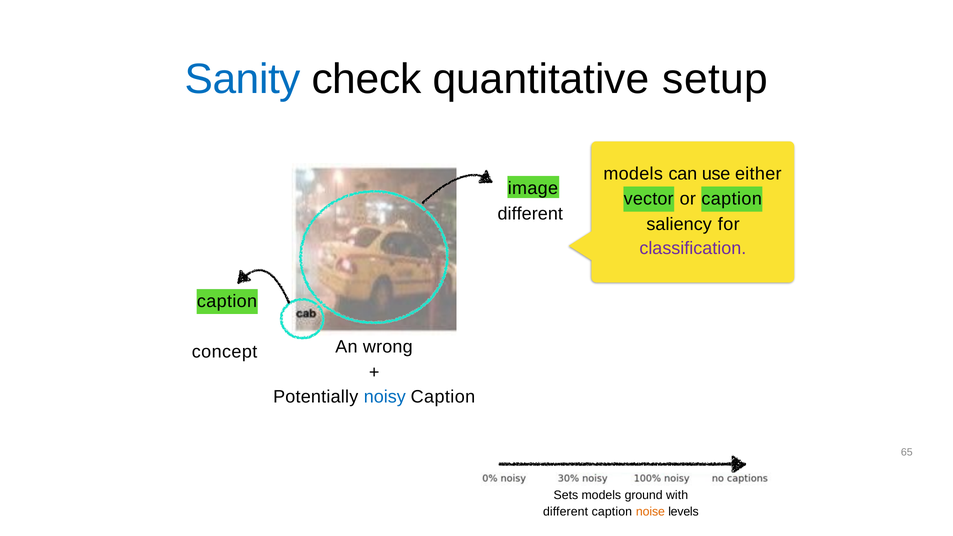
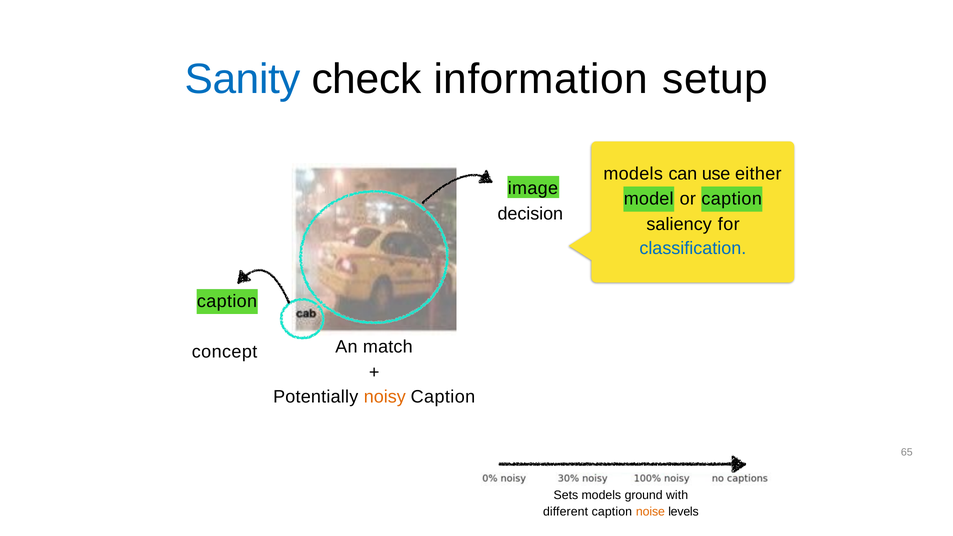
quantitative: quantitative -> information (541, 79)
vector: vector -> model (649, 199)
different: different -> decision (530, 214)
classification colour: purple -> blue (693, 249)
wrong: wrong -> match (388, 347)
noisy colour: blue -> orange (385, 397)
